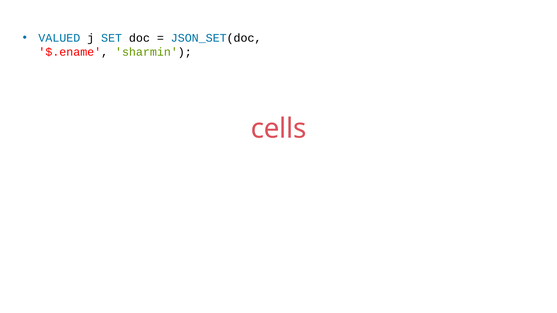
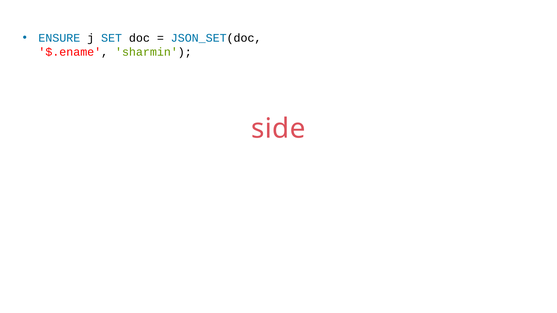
VALUED: VALUED -> ENSURE (59, 38)
cells: cells -> side (278, 129)
